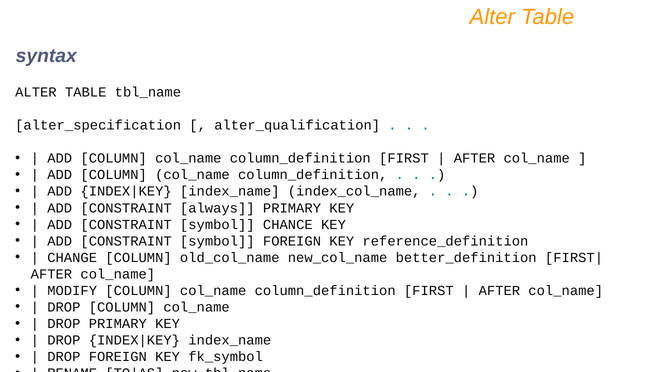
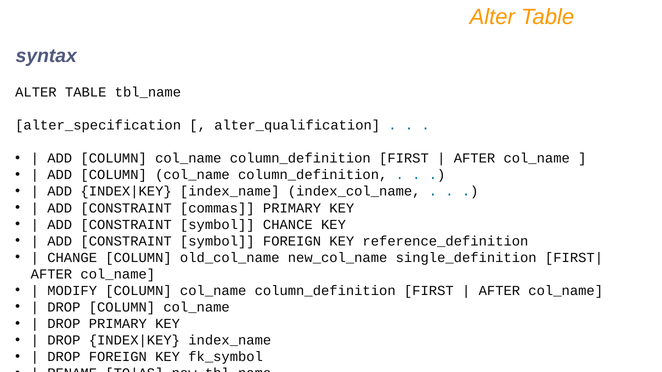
always: always -> commas (217, 208)
better_definition: better_definition -> single_definition (466, 258)
